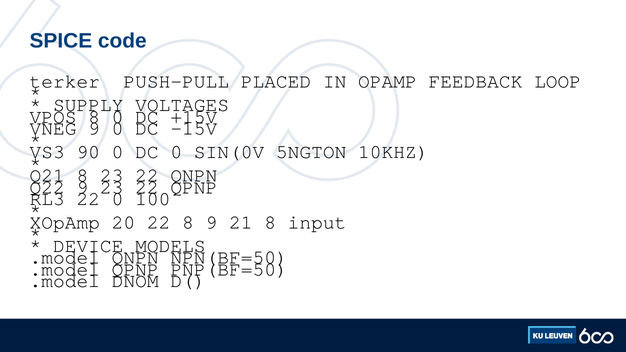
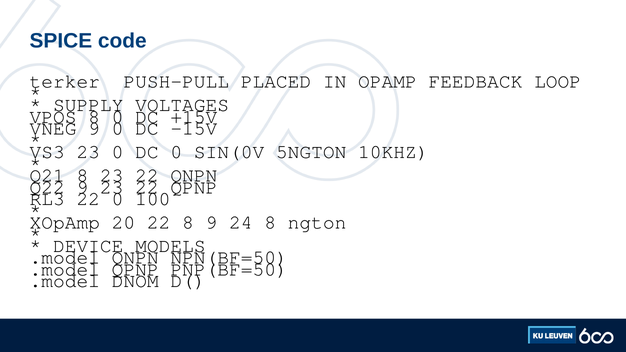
90: 90 -> 23 (88, 152)
21: 21 -> 24 (241, 222)
input: input -> ngton (317, 222)
